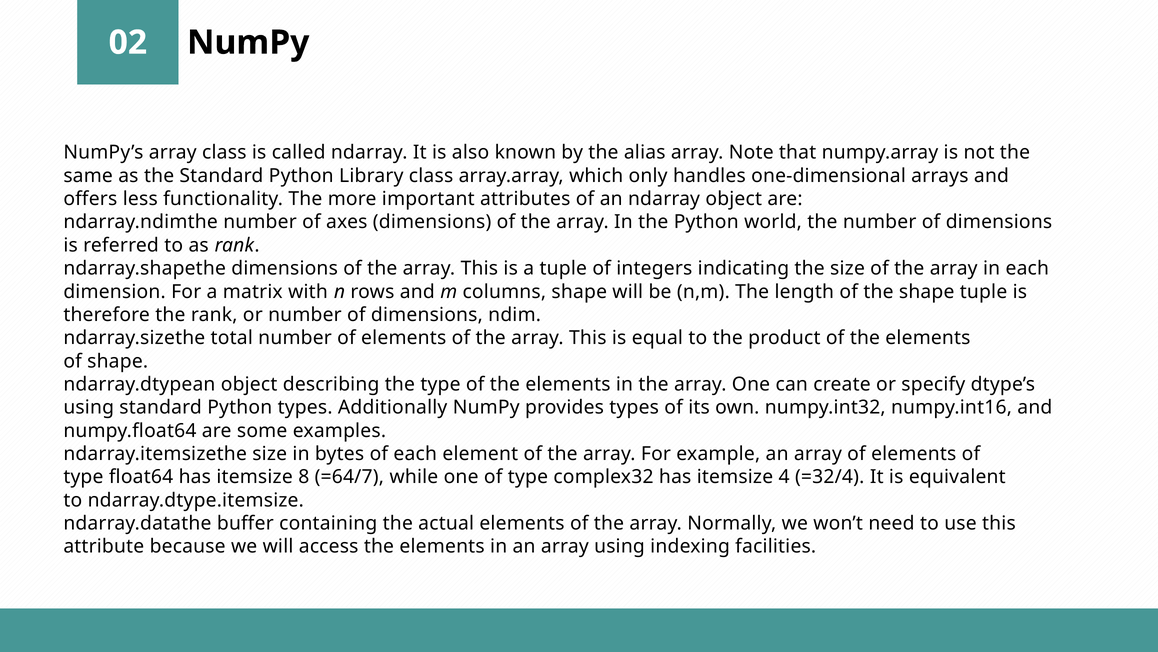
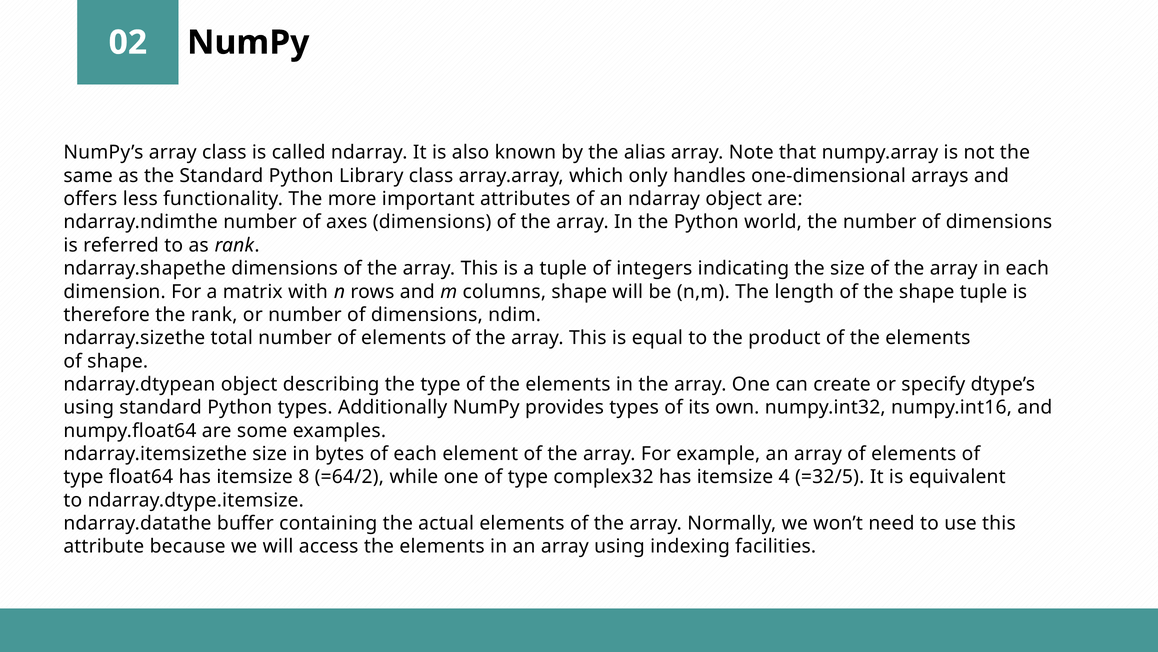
=64/7: =64/7 -> =64/2 (349, 477)
=32/4: =32/4 -> =32/5 (830, 477)
